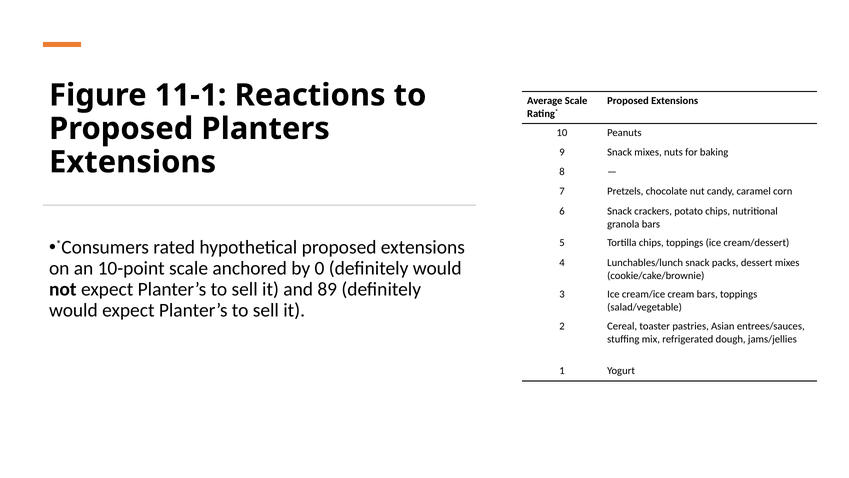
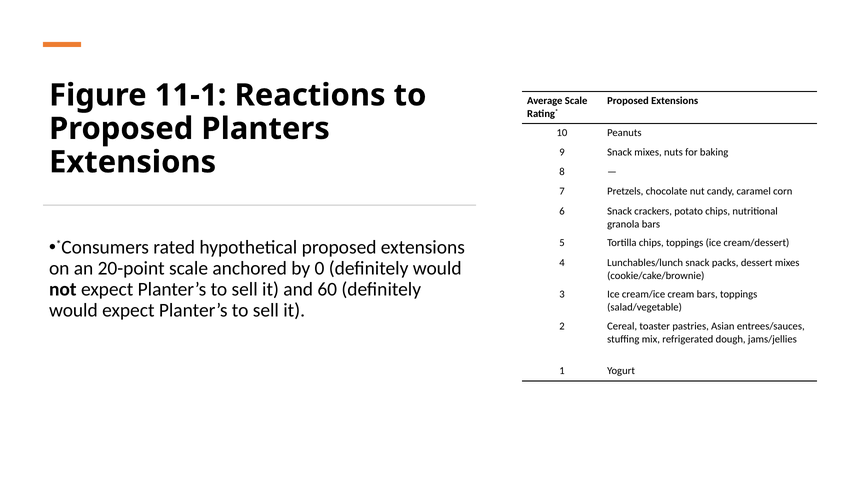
10-point: 10-point -> 20-point (131, 268)
89: 89 -> 60 (327, 289)
